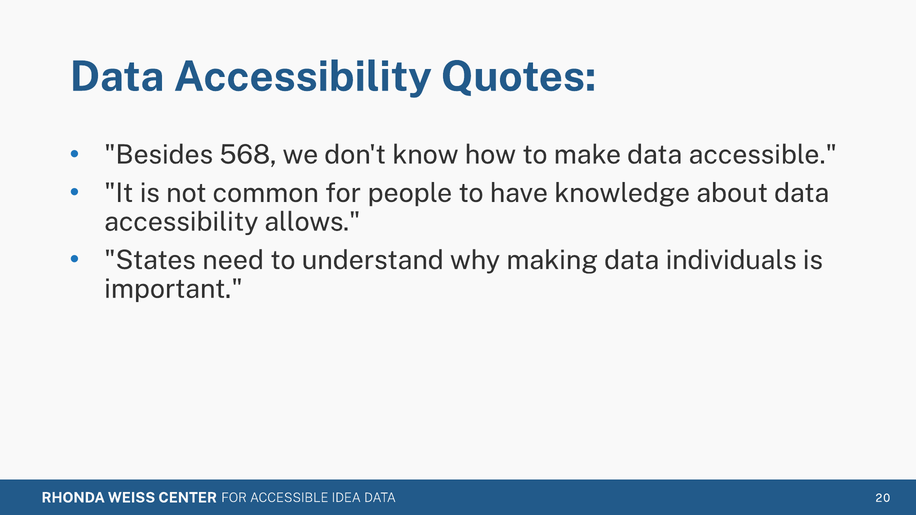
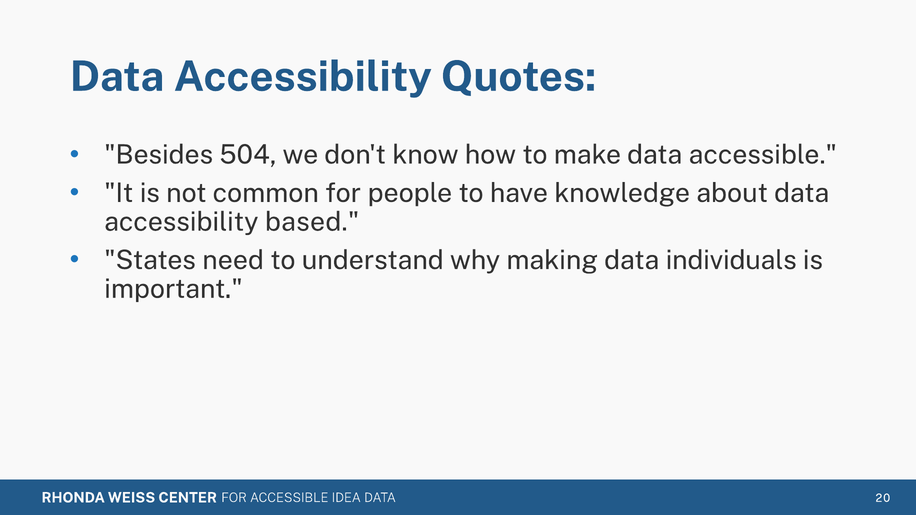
568: 568 -> 504 (248, 155)
allows: allows -> based (312, 222)
